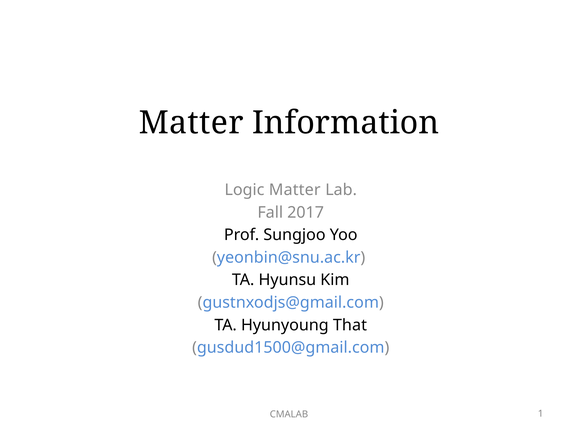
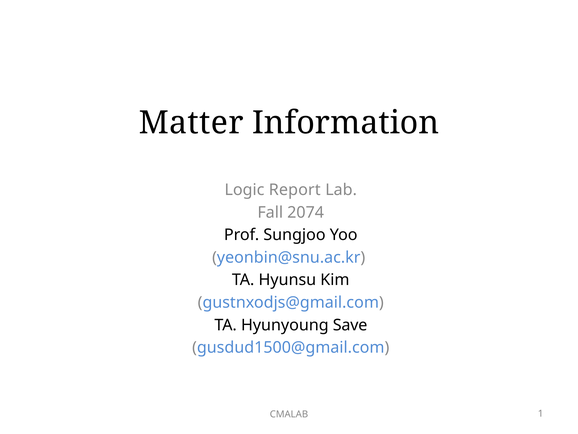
Logic Matter: Matter -> Report (295, 190)
2017: 2017 -> 2074 (306, 212)
That: That -> Save (350, 325)
